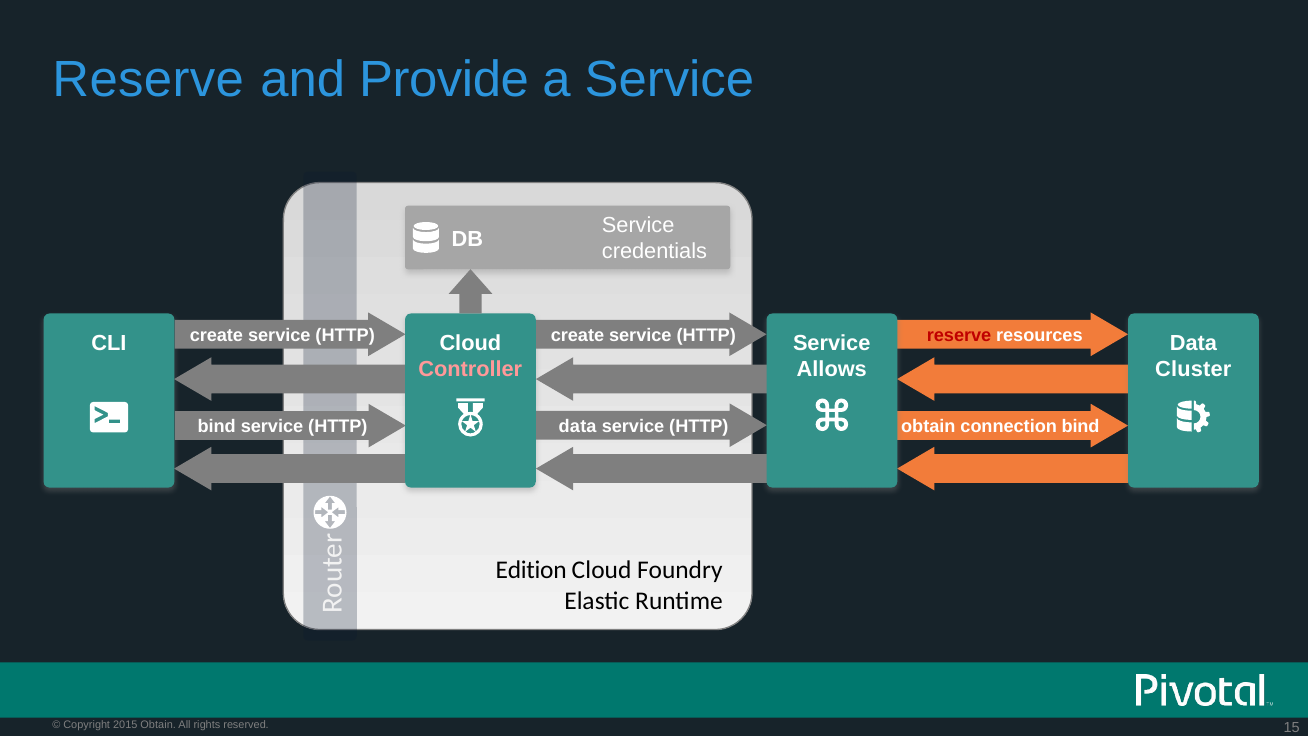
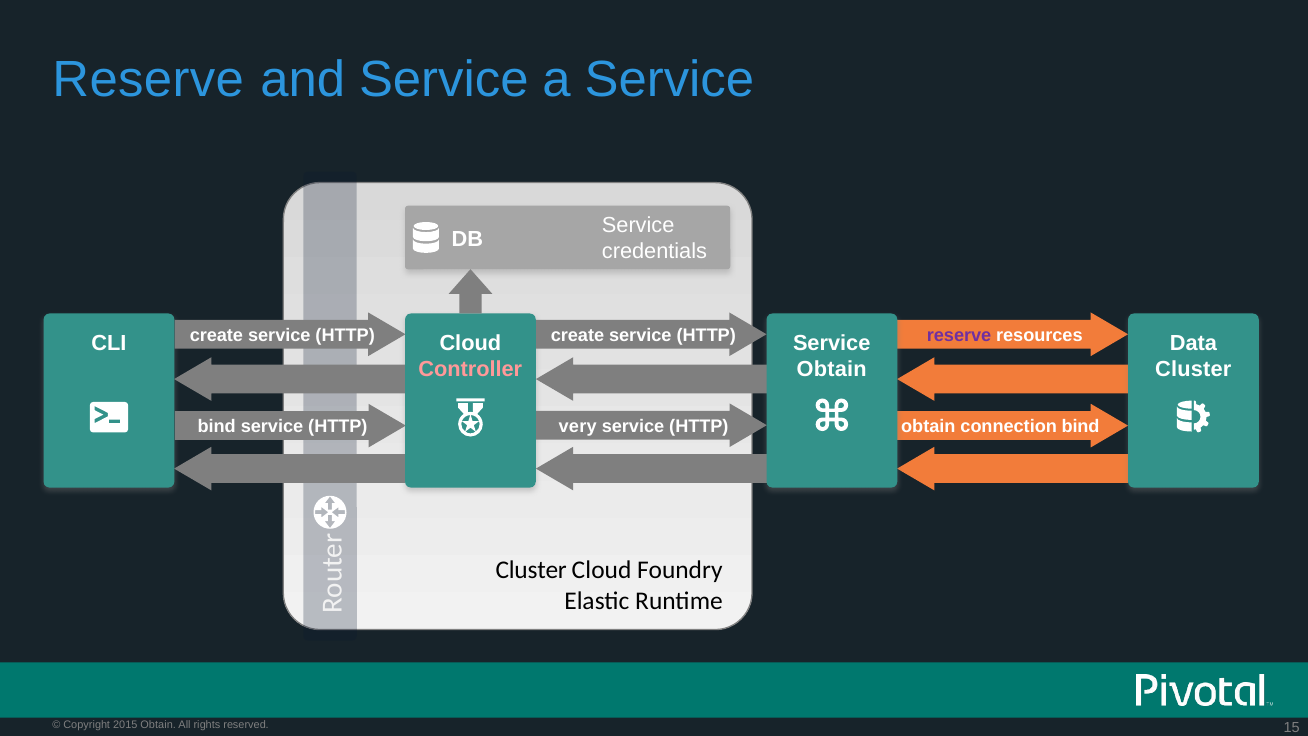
and Provide: Provide -> Service (444, 80)
reserve colour: red -> purple (959, 335)
Allows: Allows -> Obtain (832, 369)
data: data -> very (578, 426)
Edition: Edition -> Cluster (531, 570)
